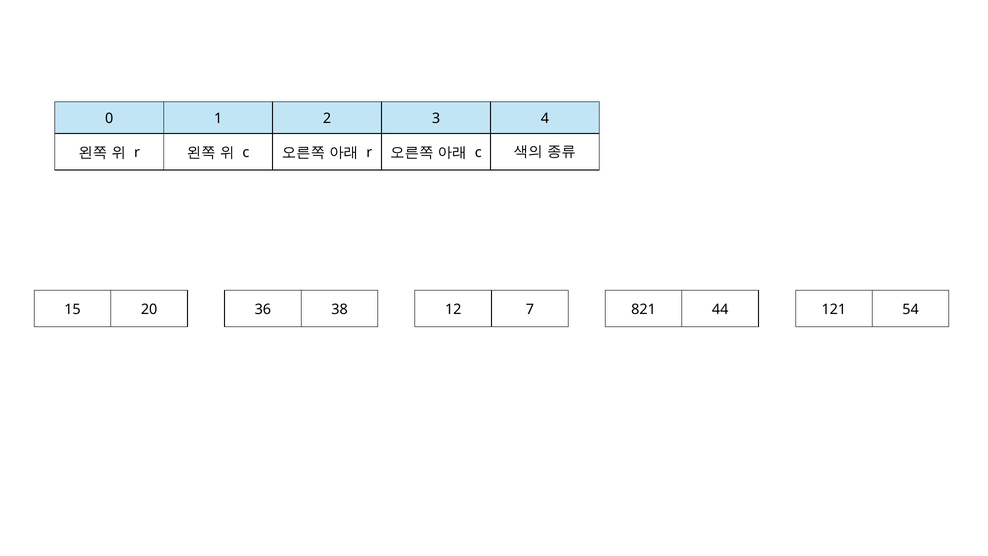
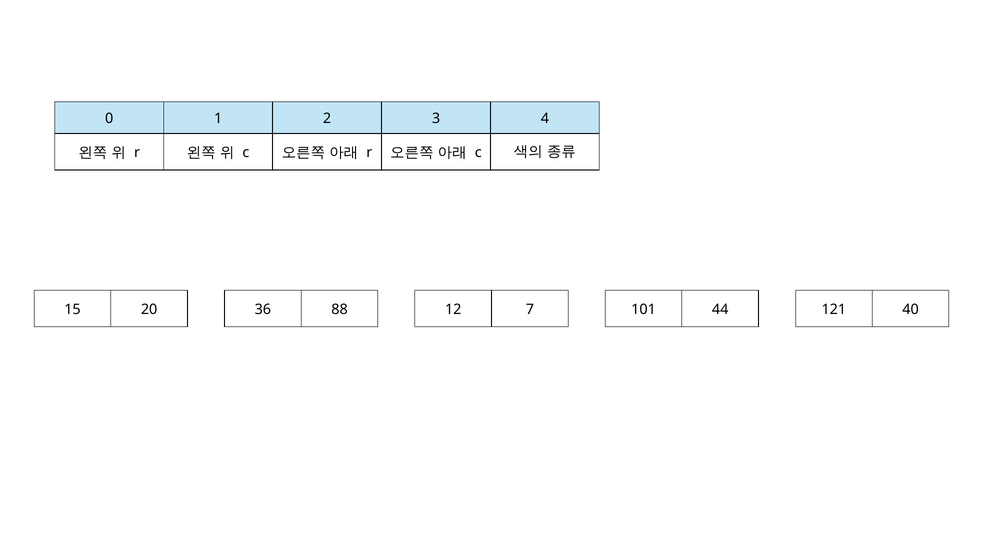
38: 38 -> 88 (340, 309)
821: 821 -> 101 (644, 309)
54: 54 -> 40 (911, 309)
